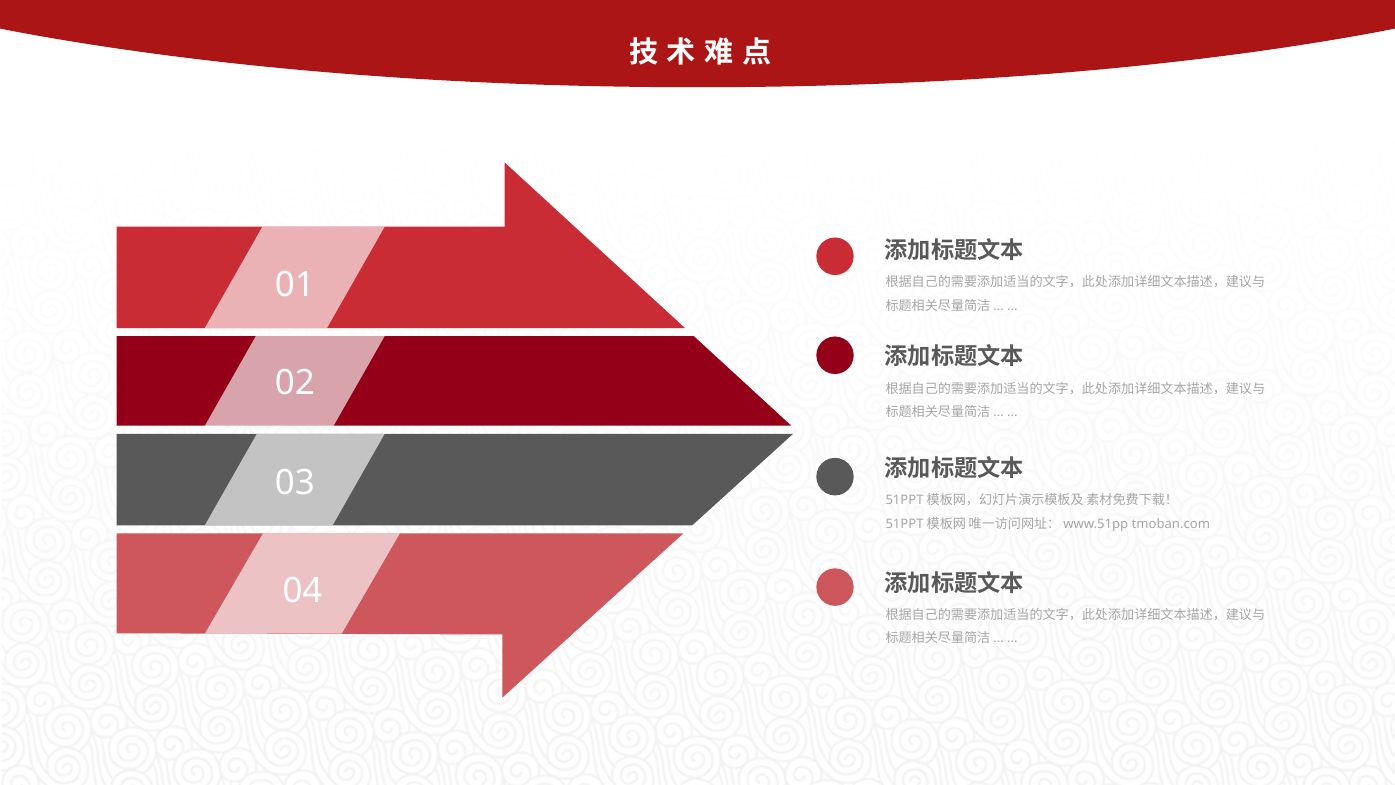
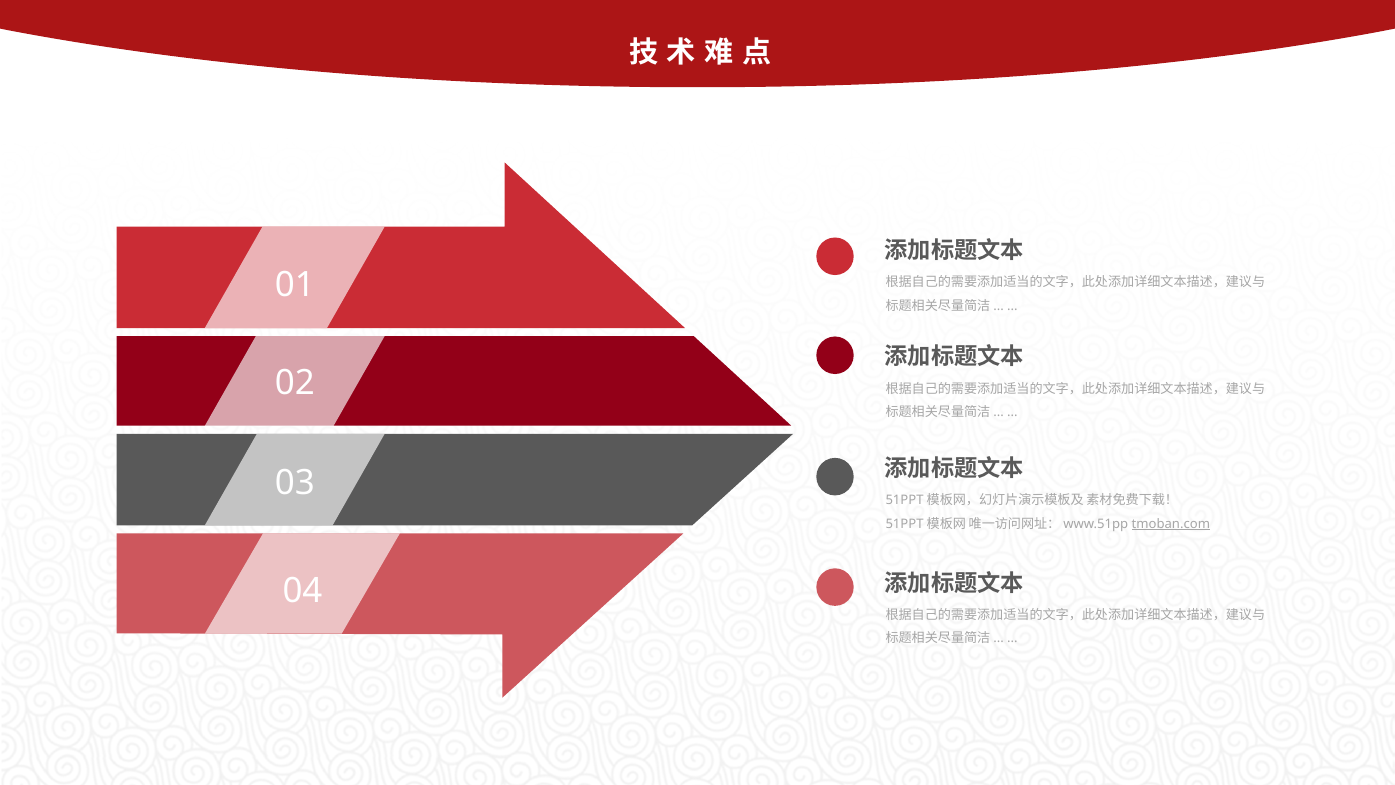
tmoban.com underline: none -> present (1171, 524)
